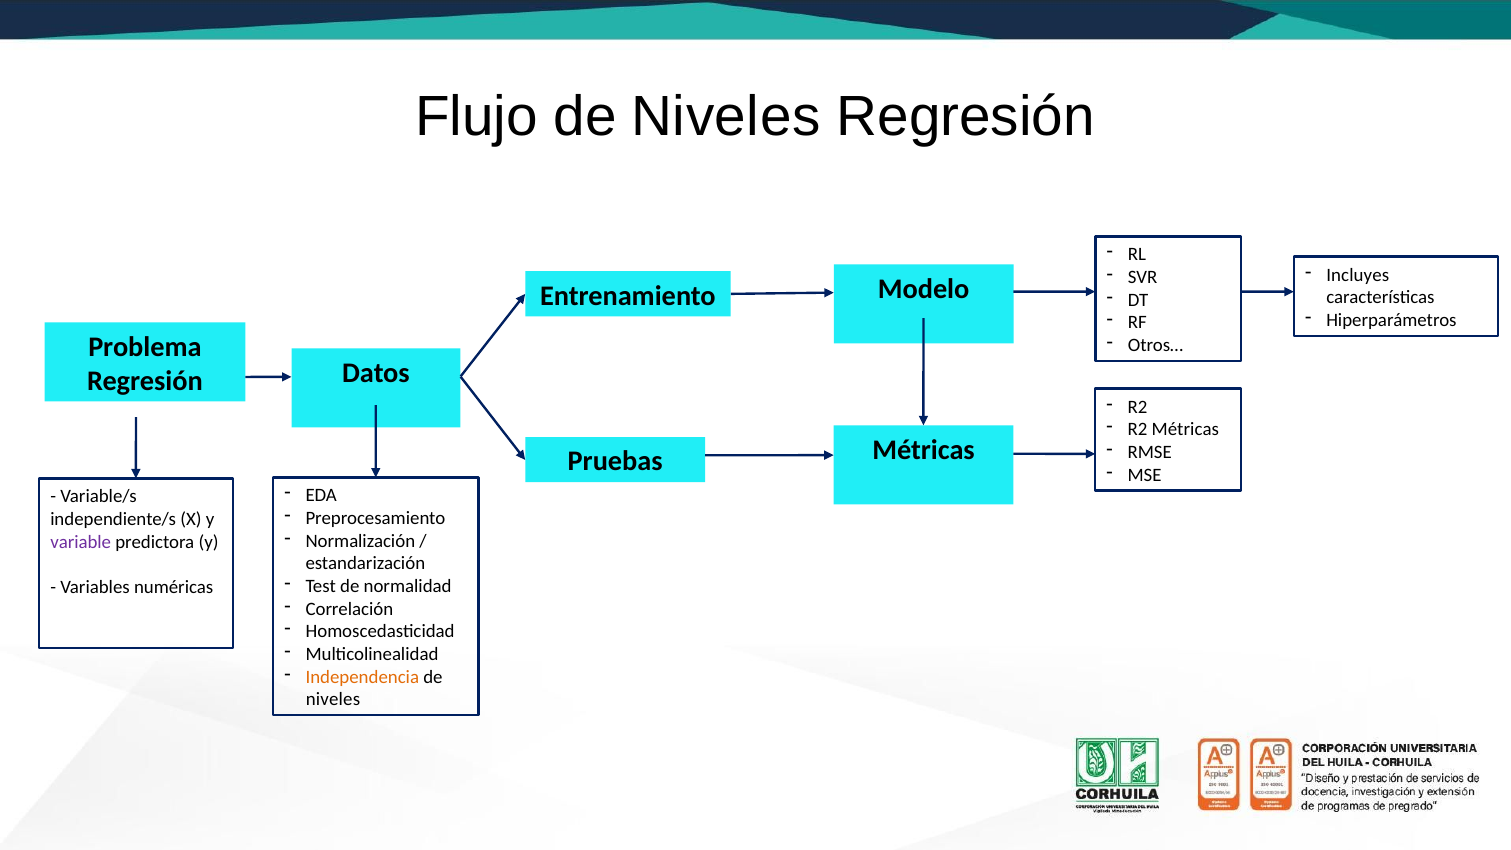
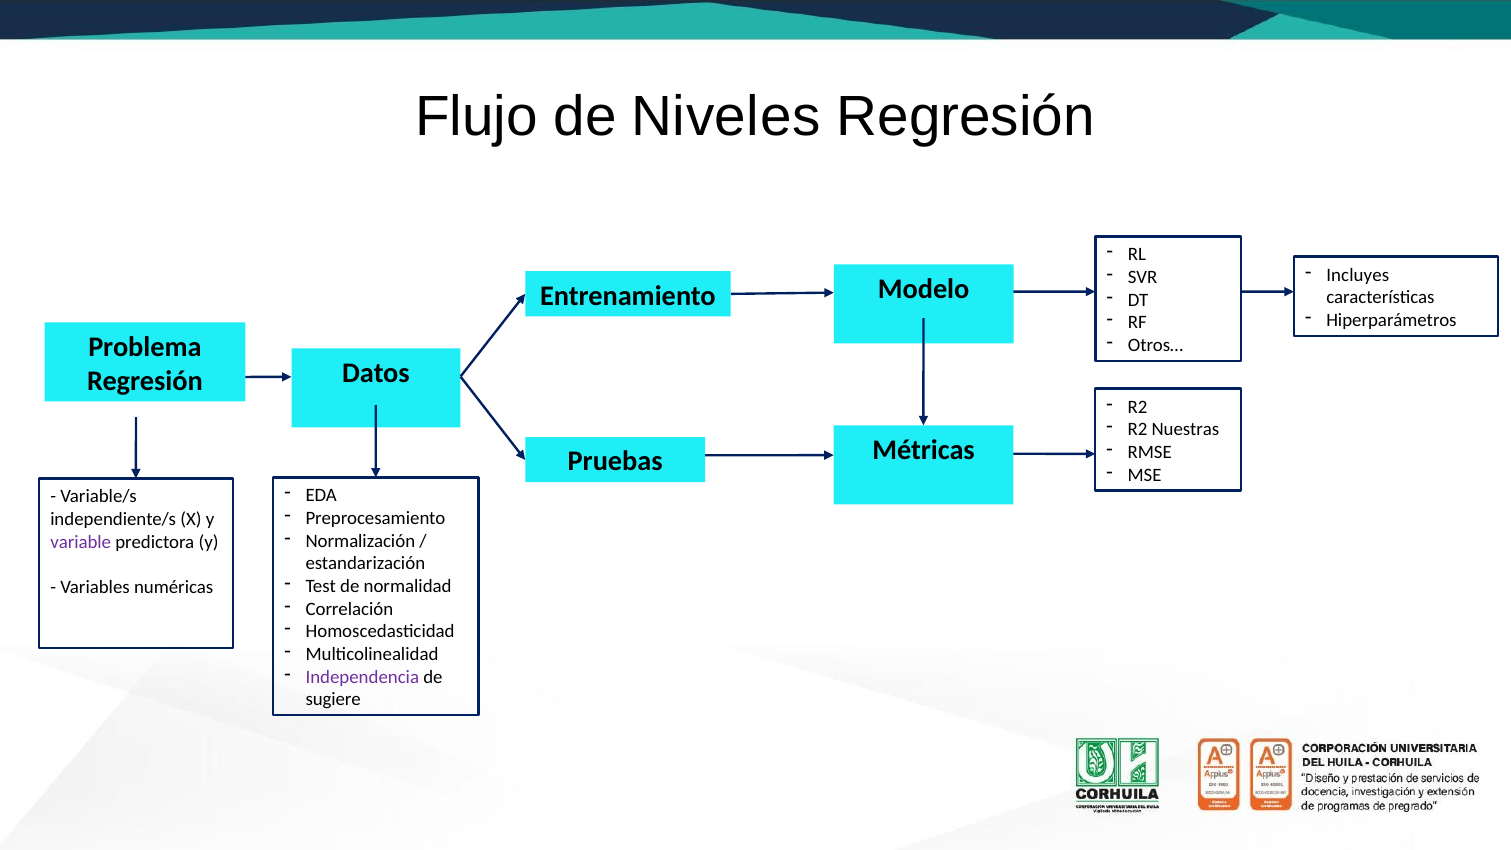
R2 Métricas: Métricas -> Nuestras (1185, 429)
Independencia colour: orange -> purple (362, 677)
niveles: niveles -> sugiere (333, 700)
